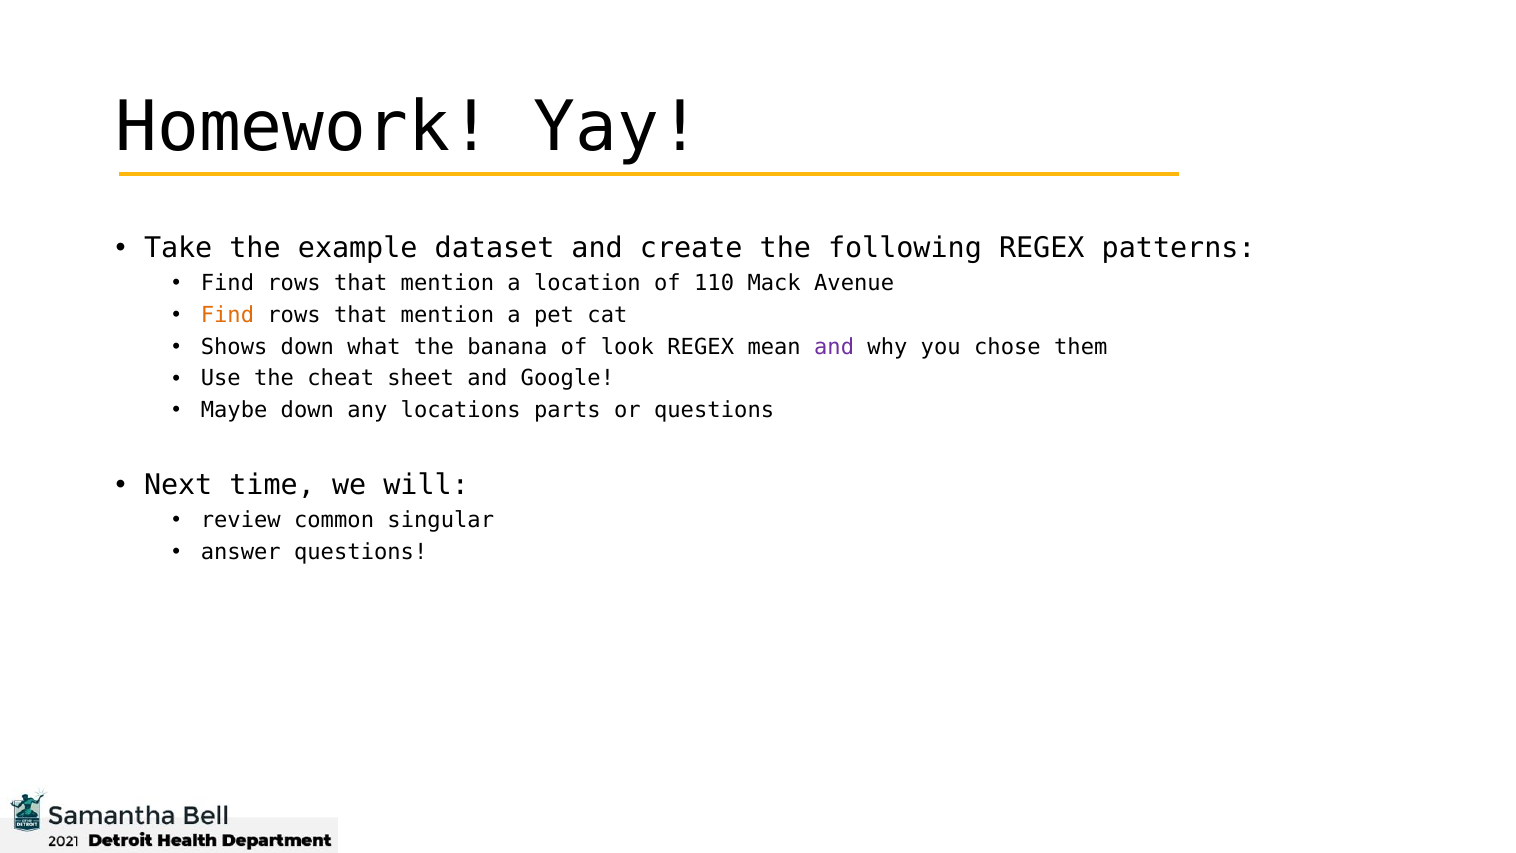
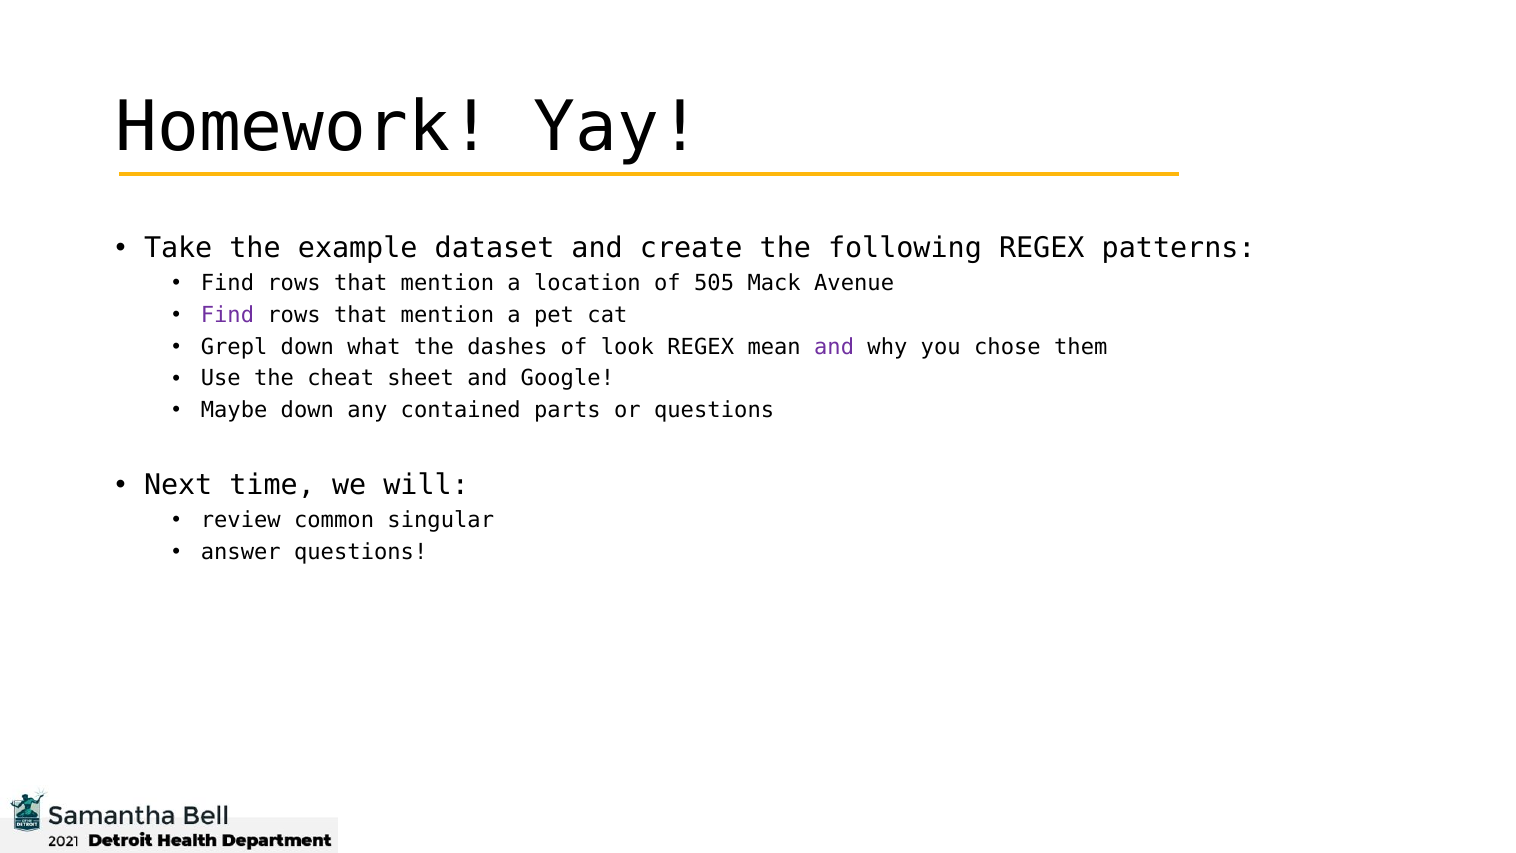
110: 110 -> 505 (714, 283)
Find colour: orange -> purple (227, 315)
Shows: Shows -> Grepl (234, 347)
banana: banana -> dashes (507, 347)
locations: locations -> contained (461, 410)
